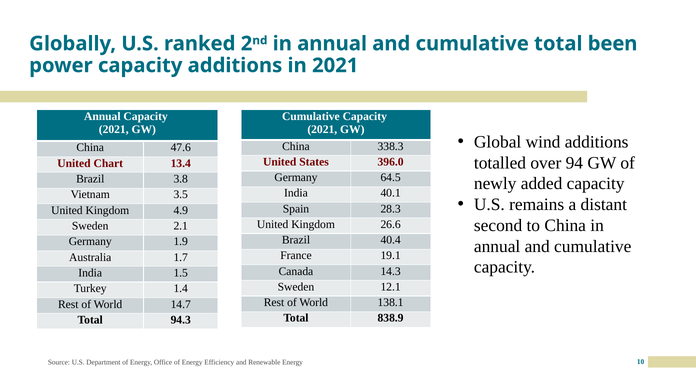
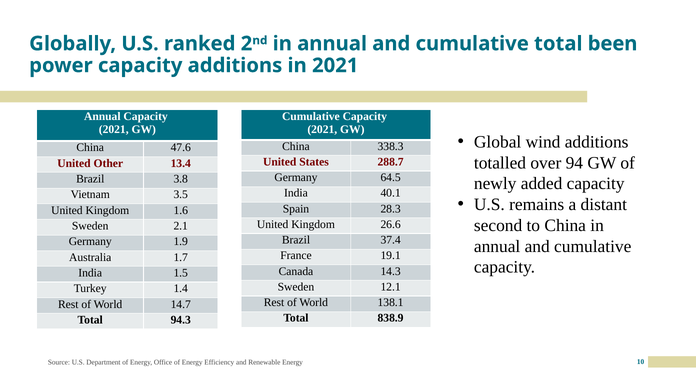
396.0: 396.0 -> 288.7 (391, 162)
Chart: Chart -> Other (108, 164)
4.9: 4.9 -> 1.6 (181, 211)
40.4: 40.4 -> 37.4 (391, 240)
